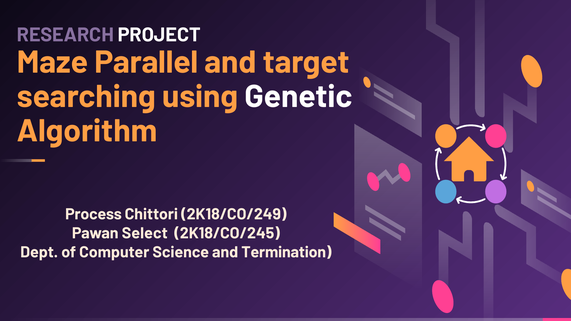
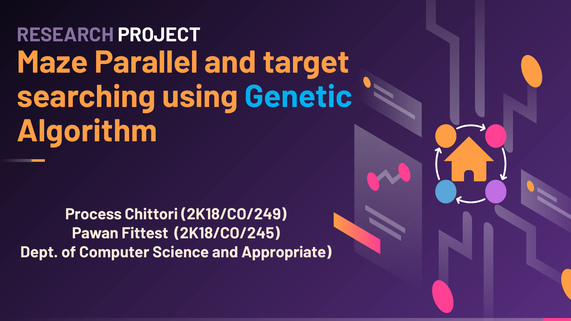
Genetic colour: white -> light blue (299, 97)
Select: Select -> Fittest (145, 233)
Termination: Termination -> Appropriate (286, 252)
